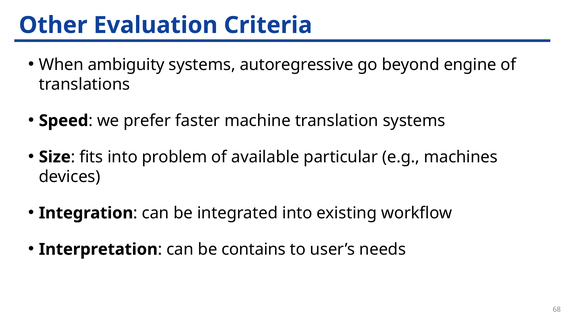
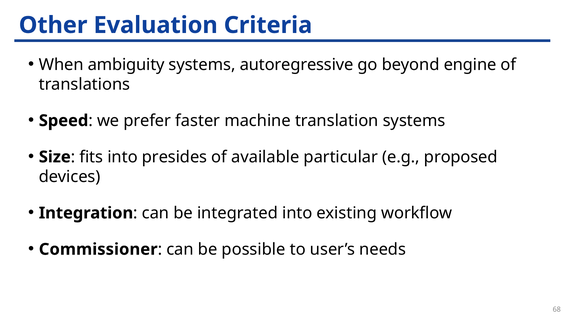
problem: problem -> presides (175, 157)
machines: machines -> proposed (461, 157)
Interpretation: Interpretation -> Commissioner (98, 249)
contains: contains -> possible (254, 249)
